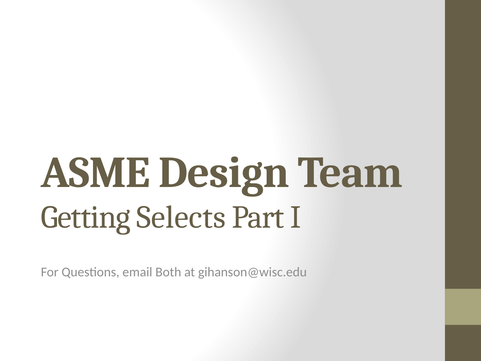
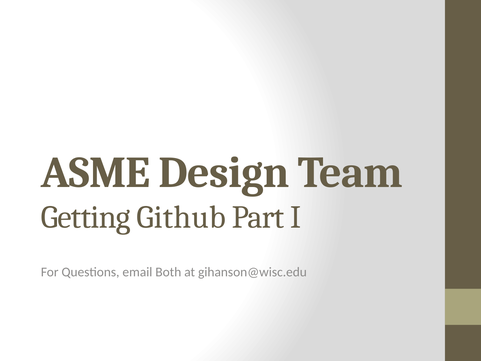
Selects: Selects -> Github (181, 217)
